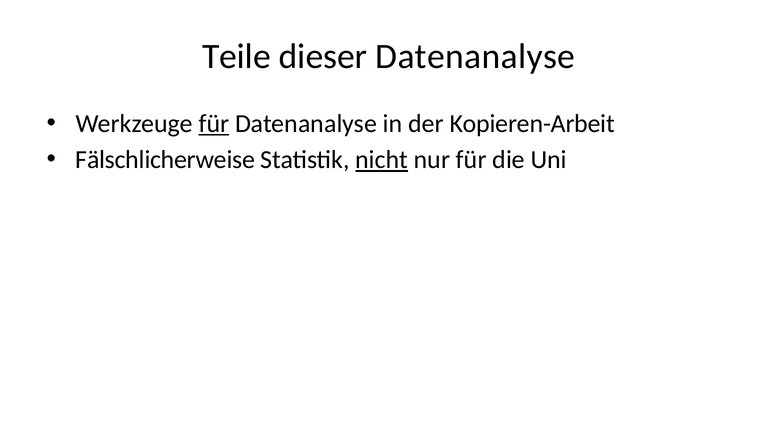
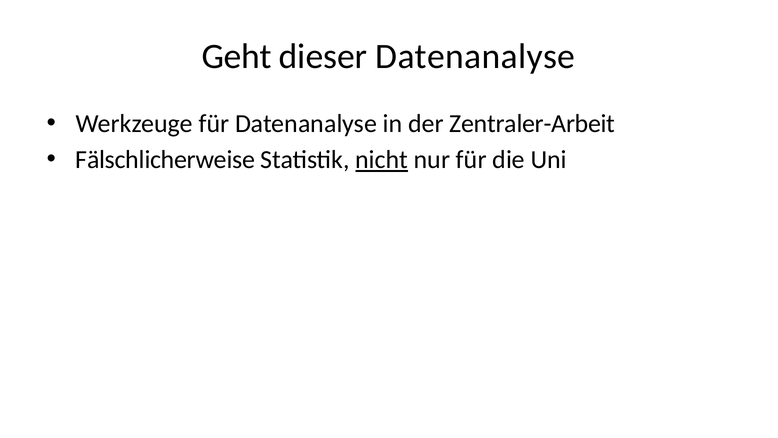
Teile: Teile -> Geht (237, 56)
für underline: present -> none (214, 123)
Kopieren-Arbeit: Kopieren-Arbeit -> Zentraler-Arbeit (532, 123)
